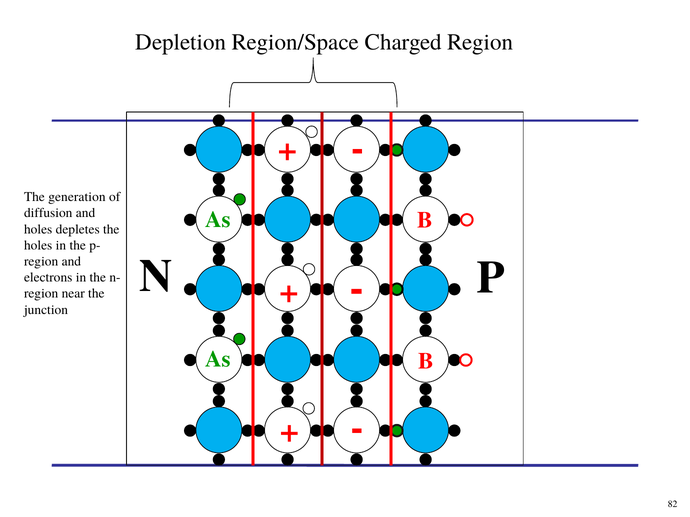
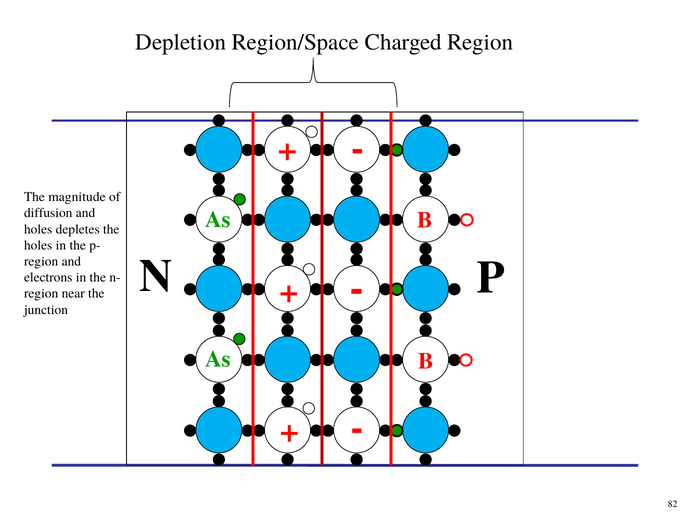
generation: generation -> magnitude (77, 197)
